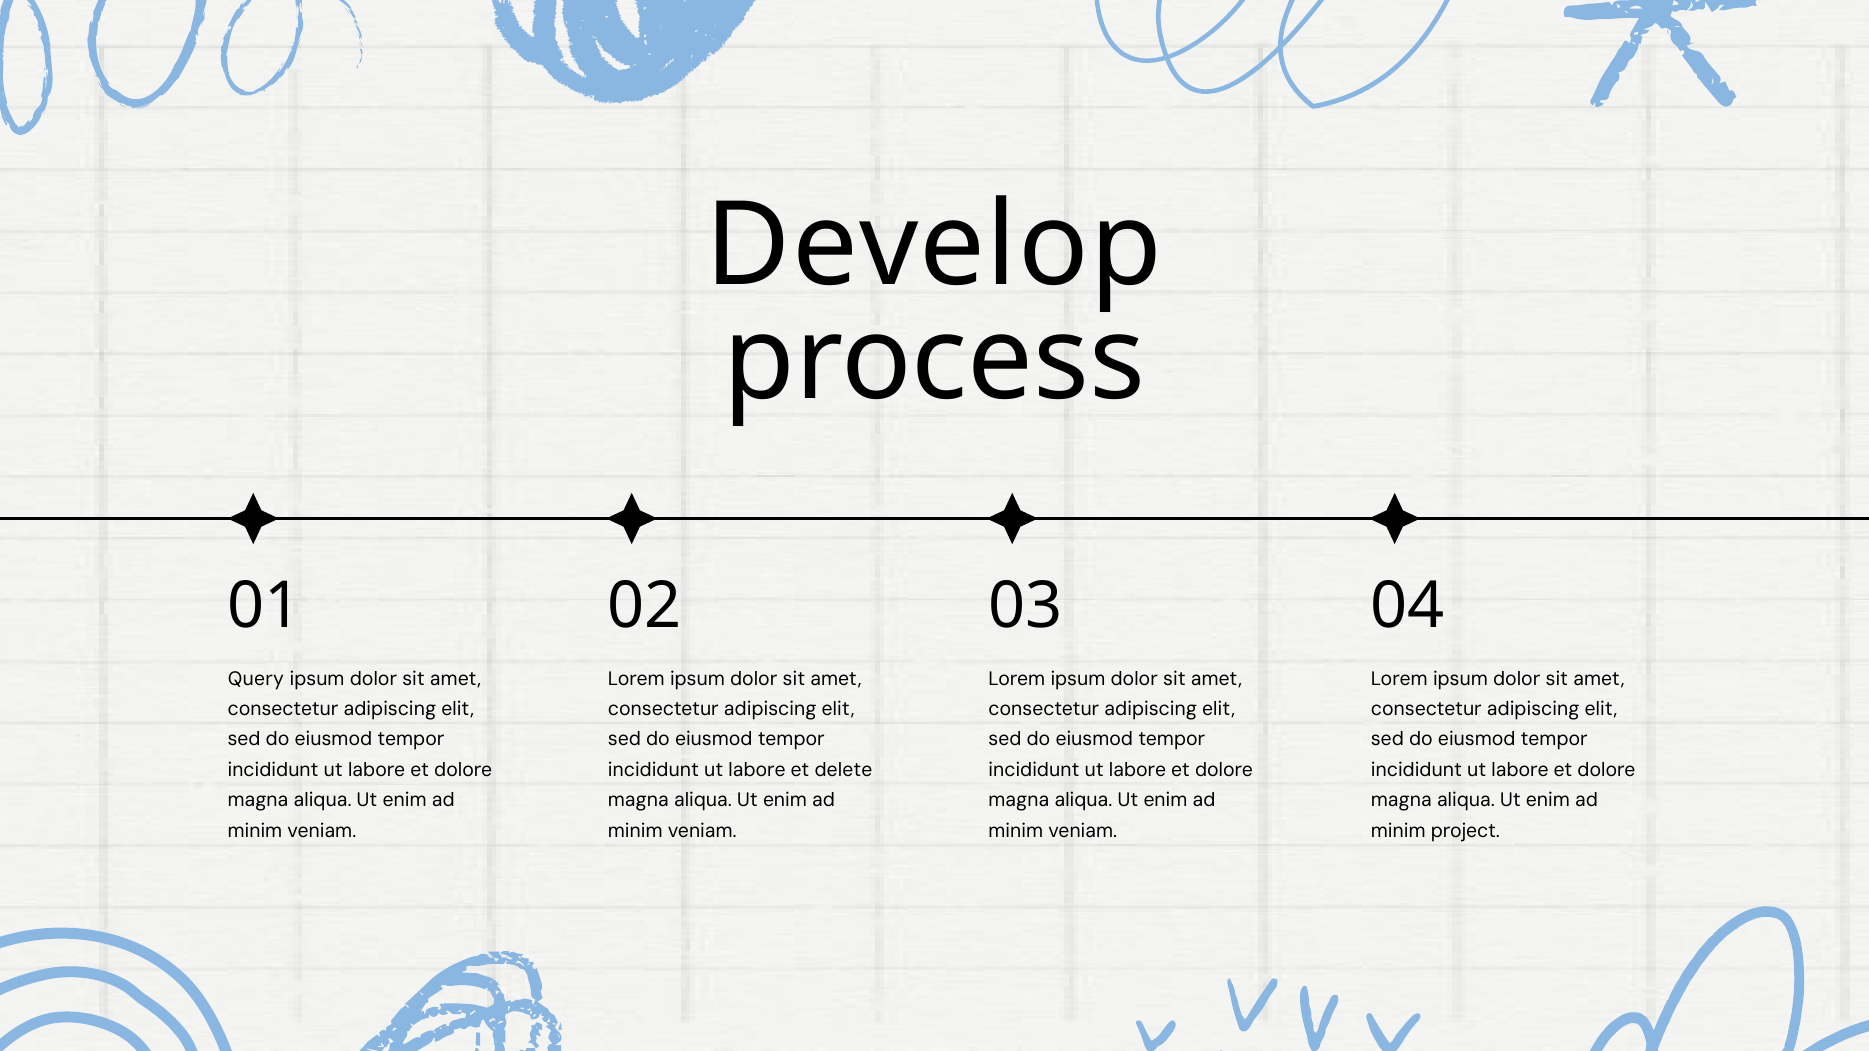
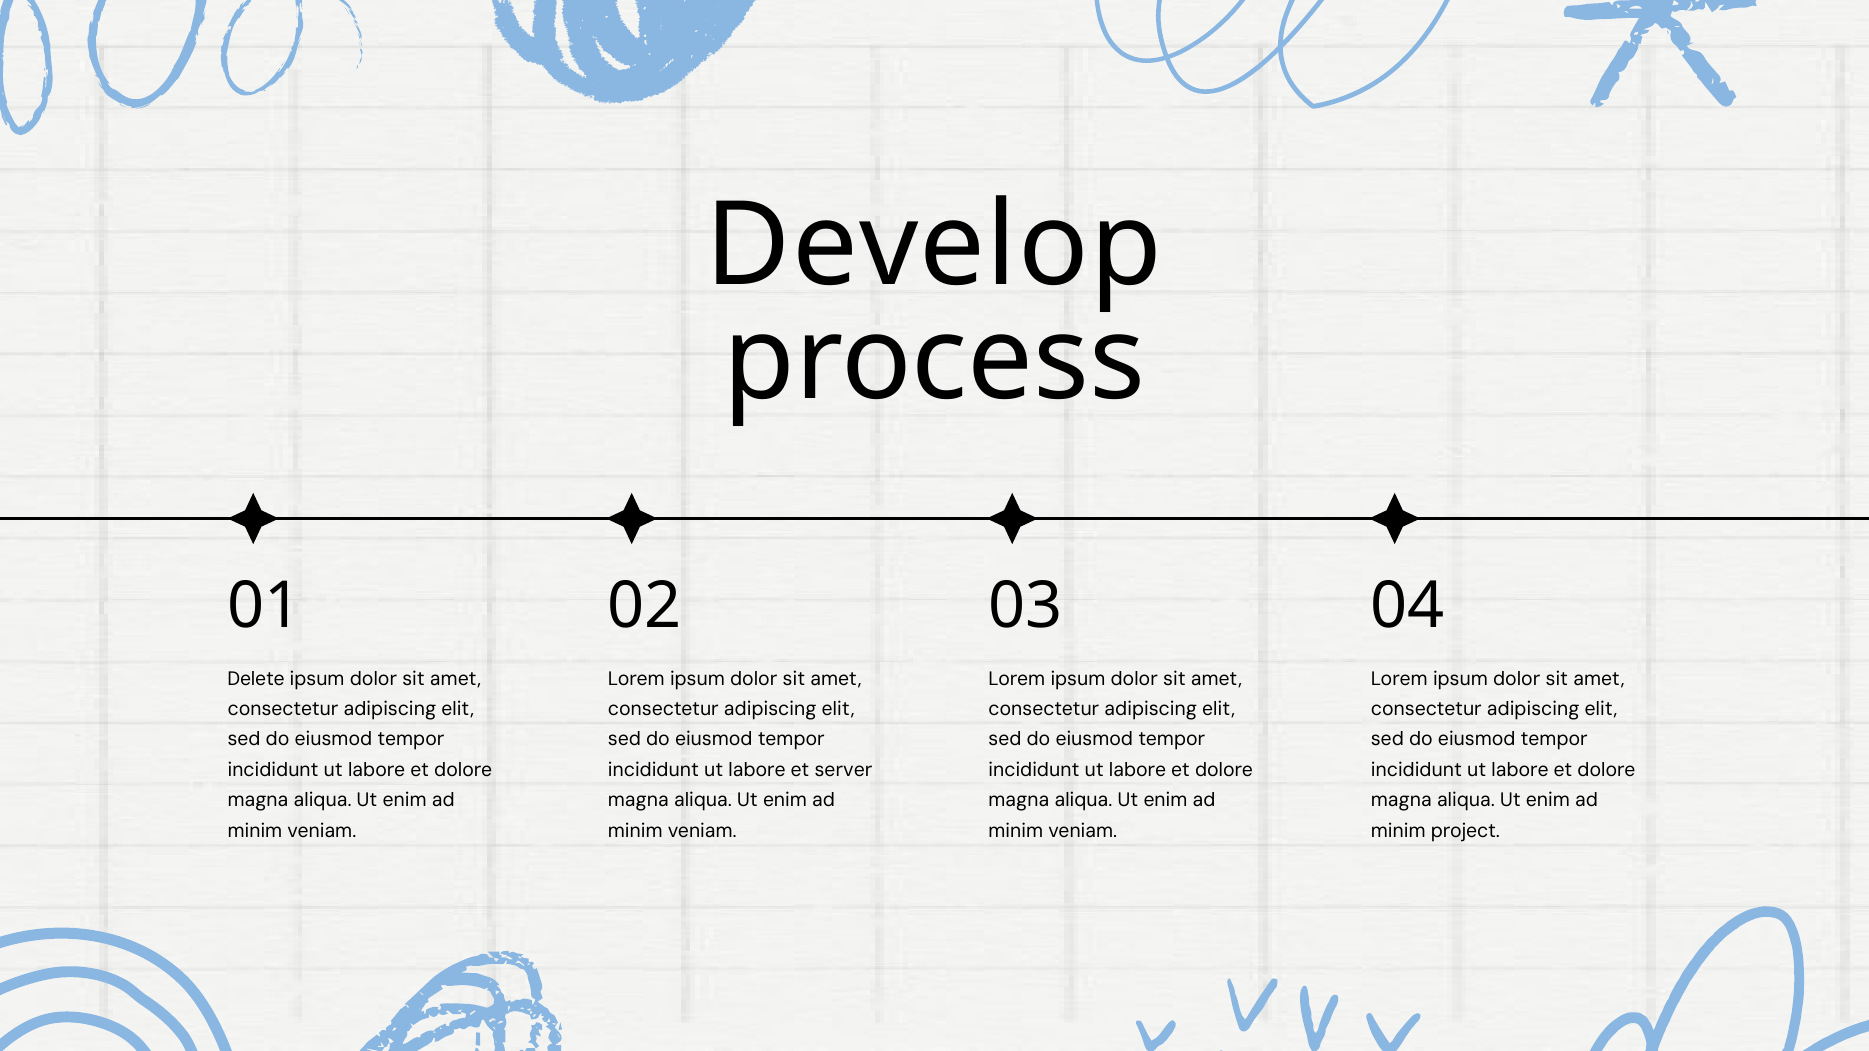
Query: Query -> Delete (256, 679)
delete: delete -> server (843, 770)
